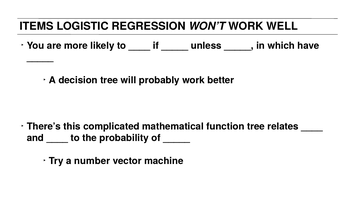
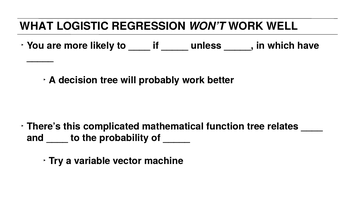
ITEMS: ITEMS -> WHAT (37, 26)
number: number -> variable (92, 161)
